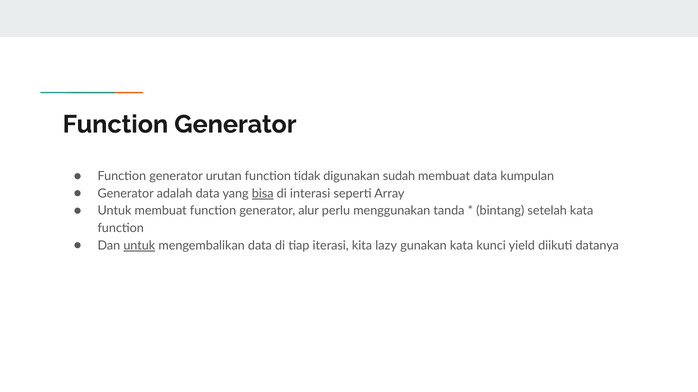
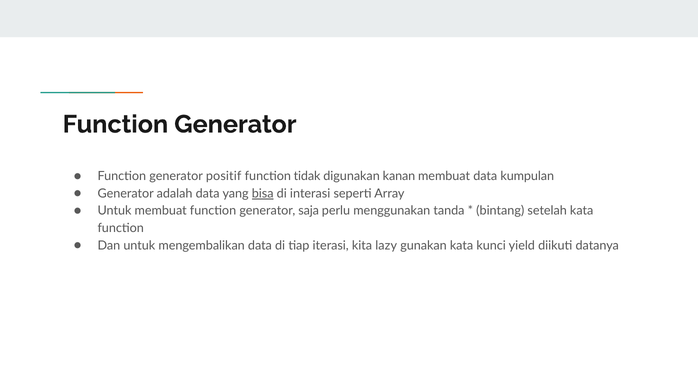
urutan: urutan -> positif (224, 176)
sudah: sudah -> kanan (399, 176)
alur: alur -> saja (309, 211)
untuk underline: present -> none (139, 246)
